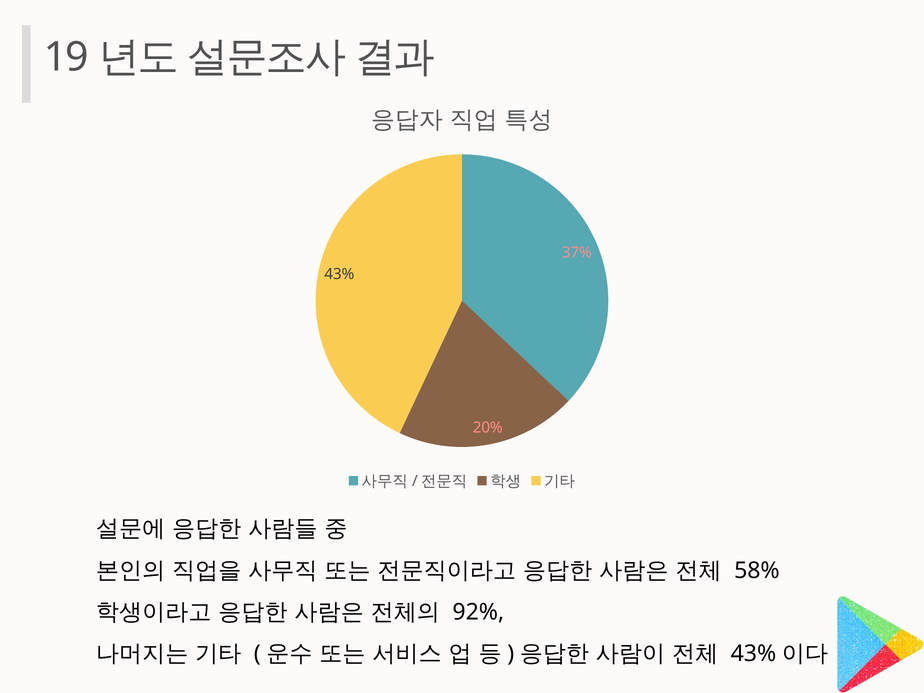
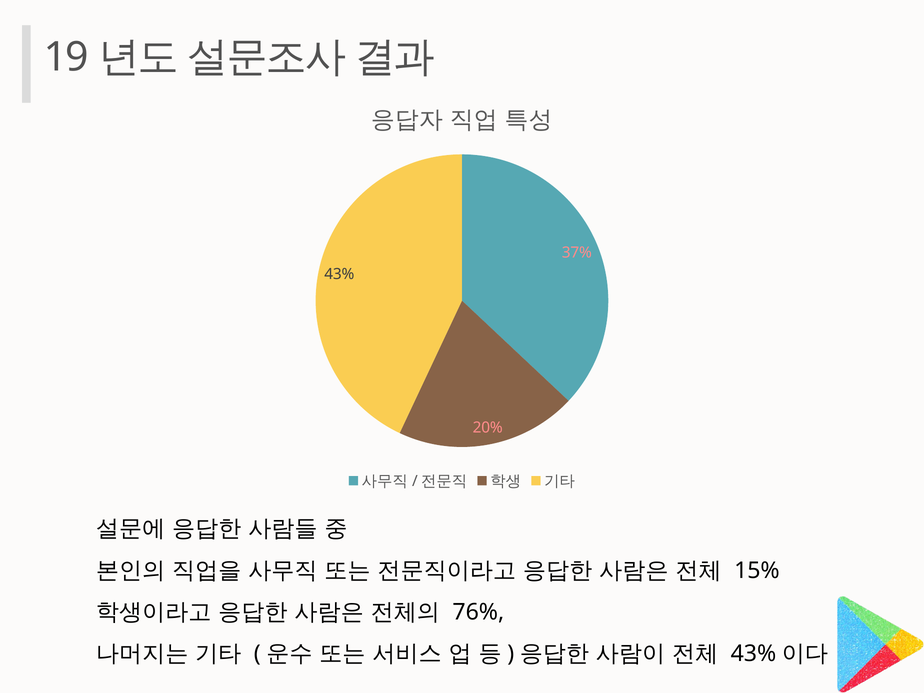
58%: 58% -> 15% (757, 570)
92%: 92% -> 76% (478, 612)
